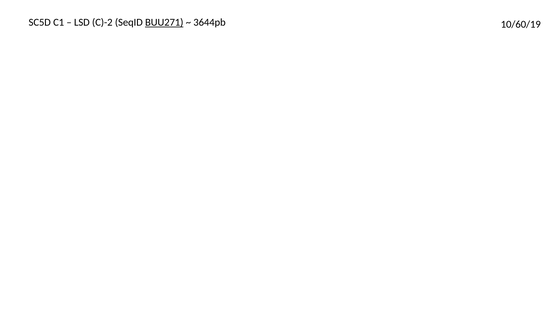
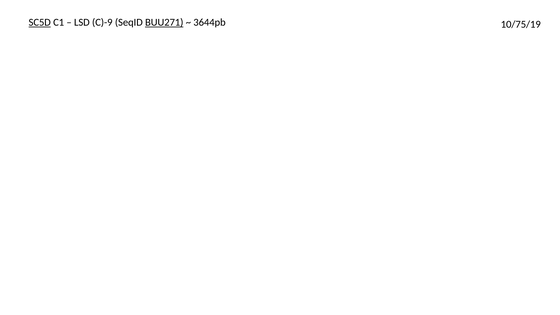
SC5D underline: none -> present (40, 22)
C)-2: C)-2 -> C)-9 (102, 22)
10/60/19: 10/60/19 -> 10/75/19 (521, 24)
